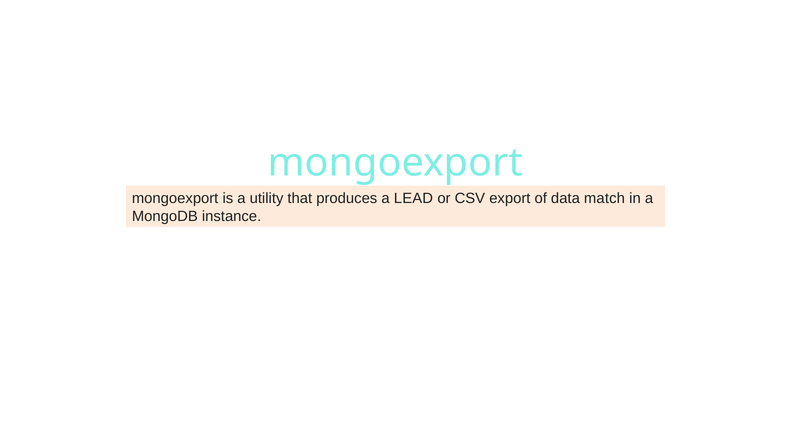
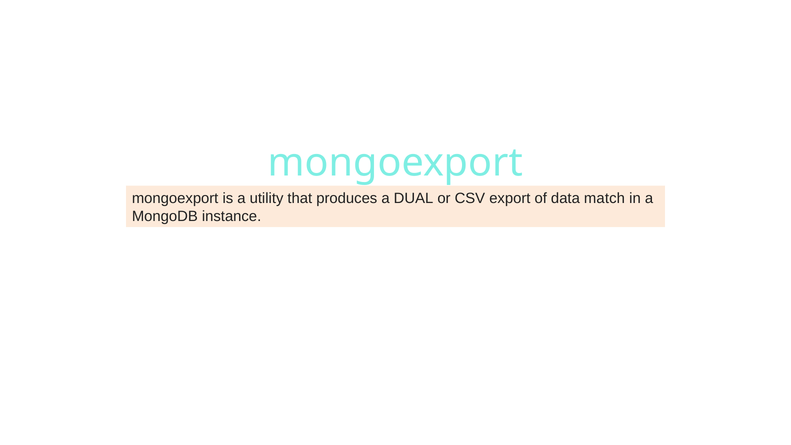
LEAD: LEAD -> DUAL (414, 199)
